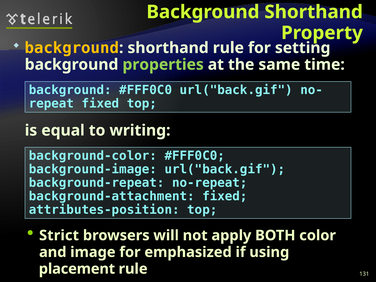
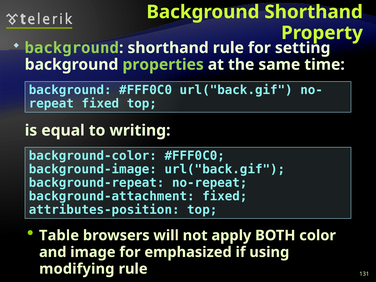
background colour: yellow -> light green (72, 48)
Strict: Strict -> Table (59, 235)
placement: placement -> modifying (77, 269)
